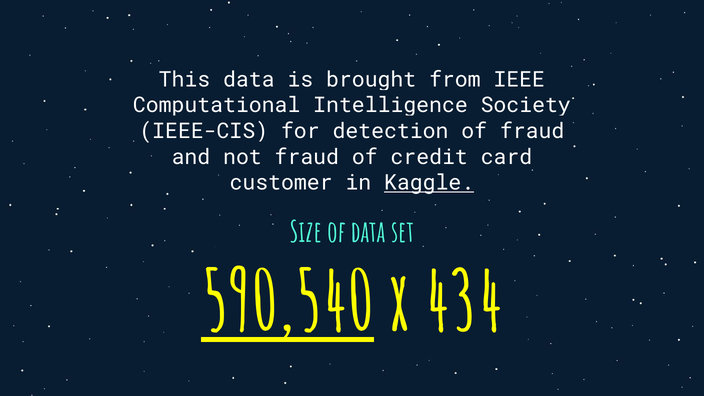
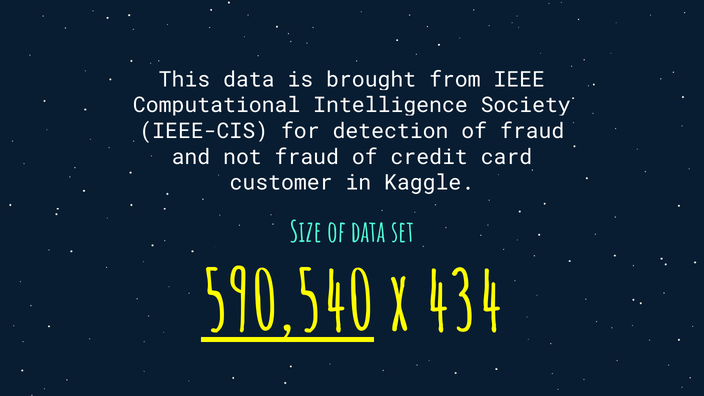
Kaggle underline: present -> none (429, 183)
